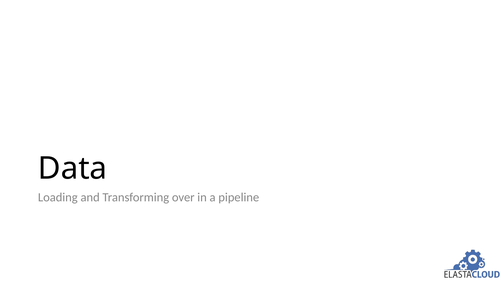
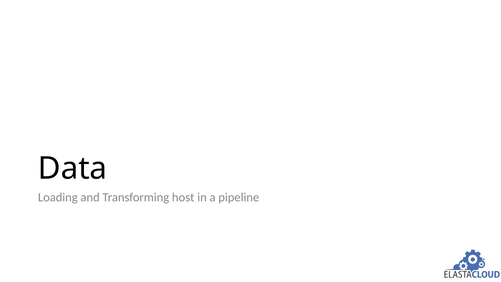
over: over -> host (183, 197)
